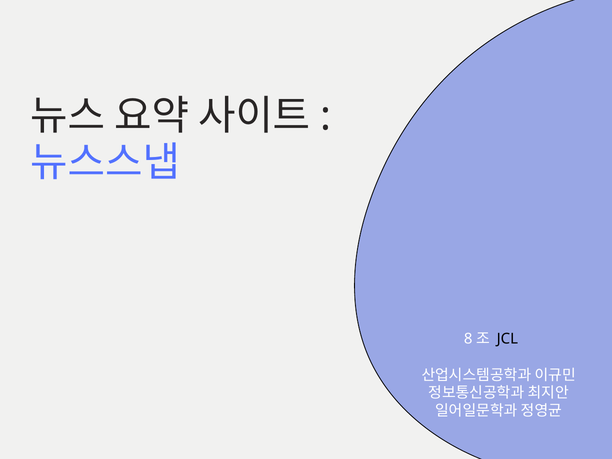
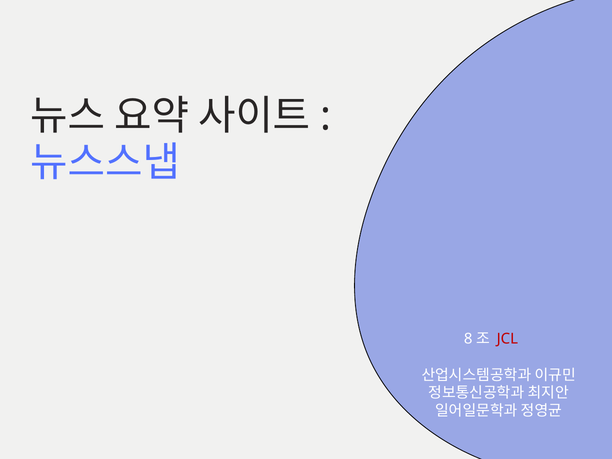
JCL colour: black -> red (507, 339)
